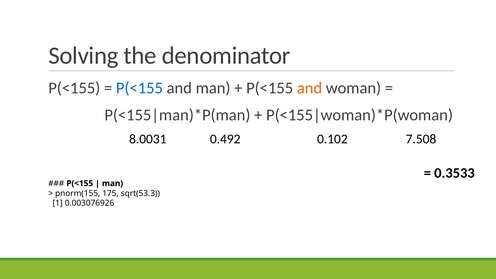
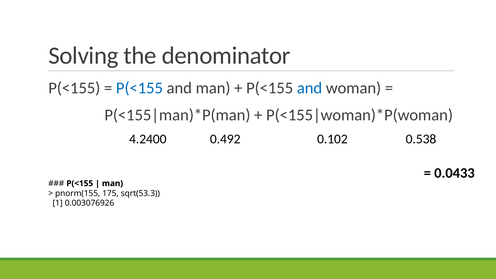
and colour: orange -> blue (310, 88)
8.0031: 8.0031 -> 4.2400 (148, 139)
7.508: 7.508 -> 0.538 (421, 139)
0.3533: 0.3533 -> 0.0433 (454, 173)
